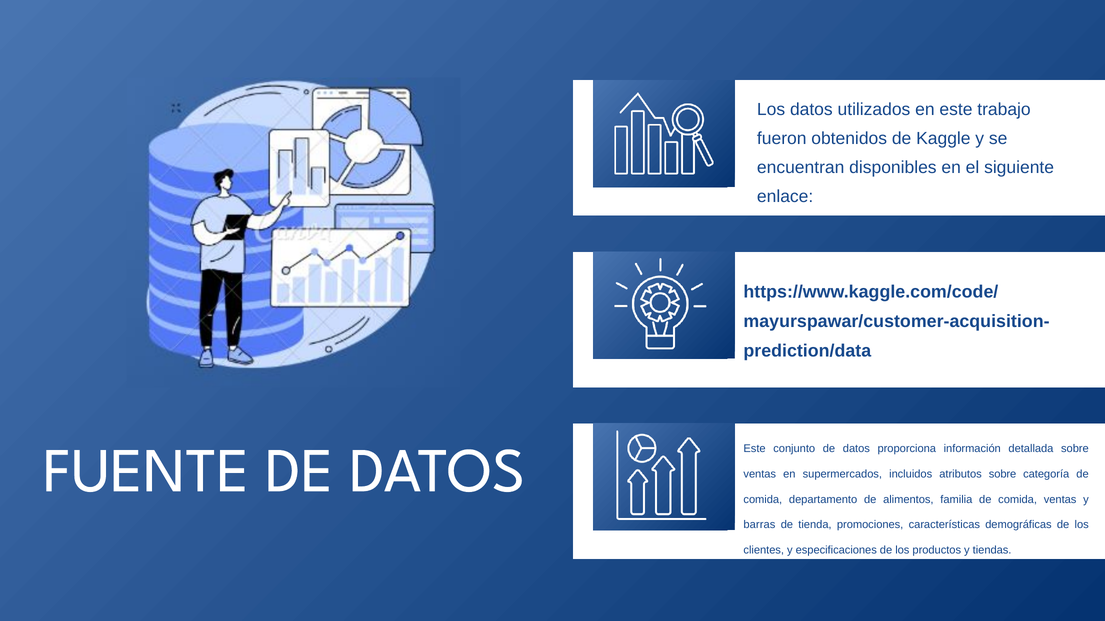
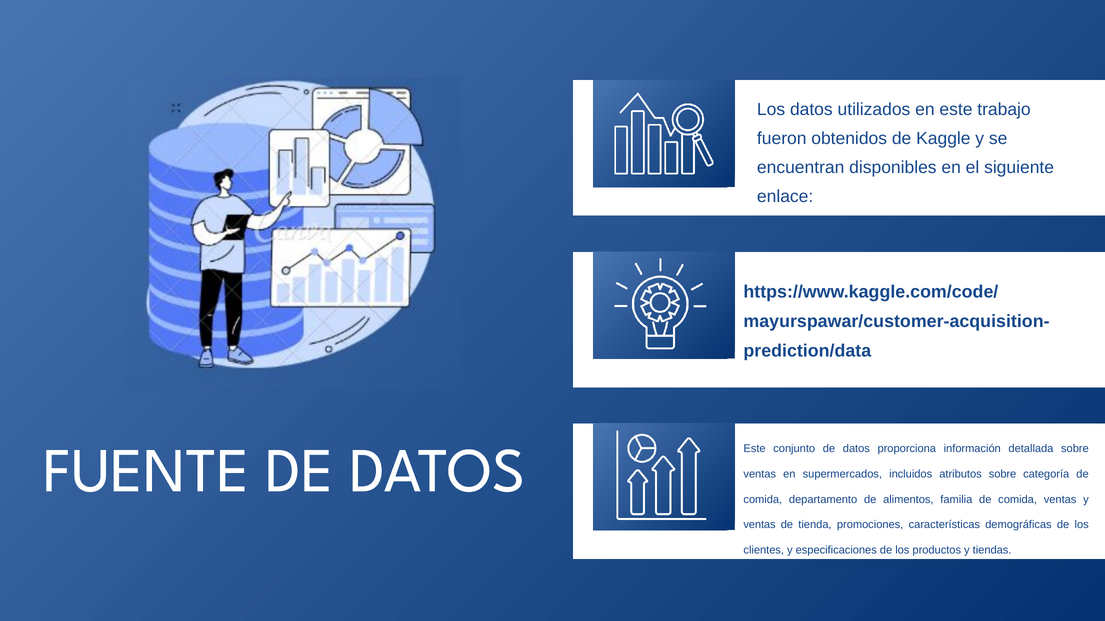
barras: barras -> ventas (760, 525)
